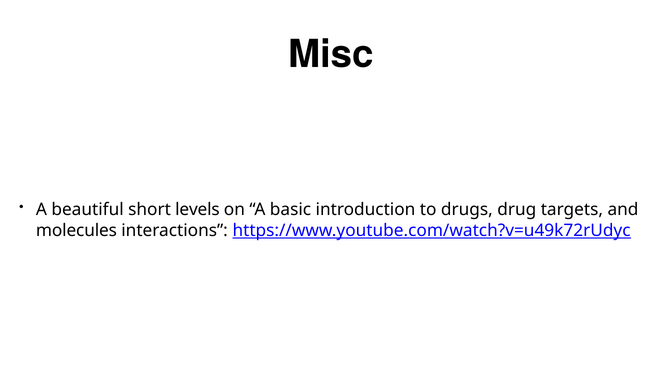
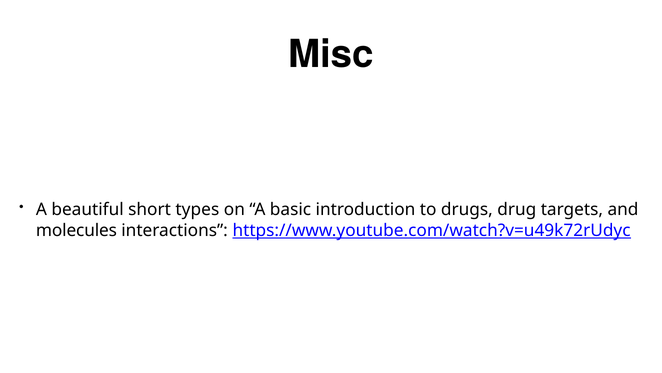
levels: levels -> types (197, 209)
